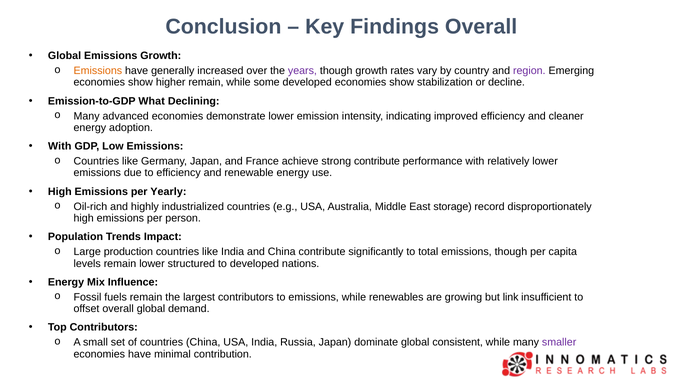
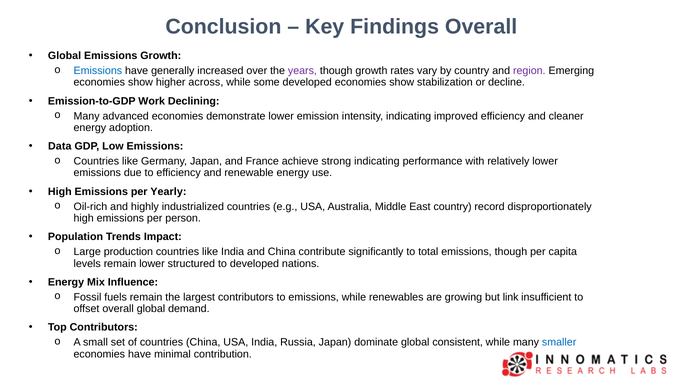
Emissions colour: orange -> blue (98, 71)
higher remain: remain -> across (206, 83)
What: What -> Work (152, 101)
With: With -> Data (60, 146)
strong contribute: contribute -> indicating (377, 162)
East storage: storage -> country (453, 207)
smaller colour: purple -> blue (559, 343)
